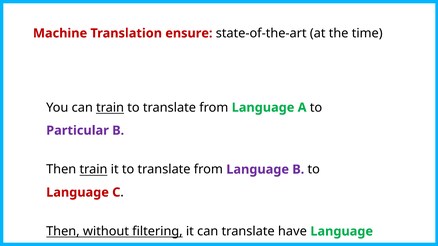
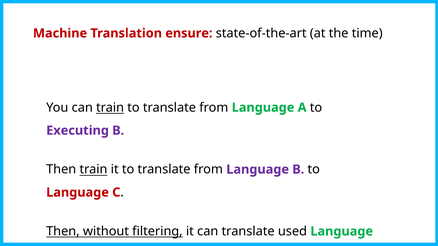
Particular: Particular -> Executing (78, 131)
have: have -> used (292, 232)
